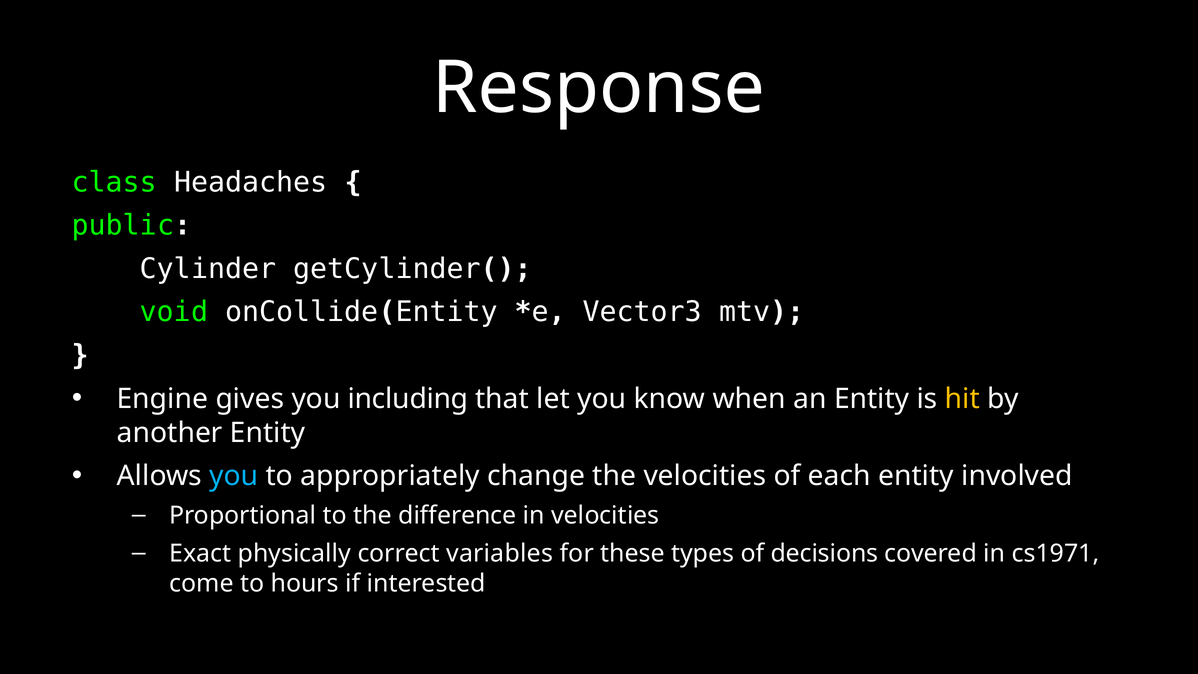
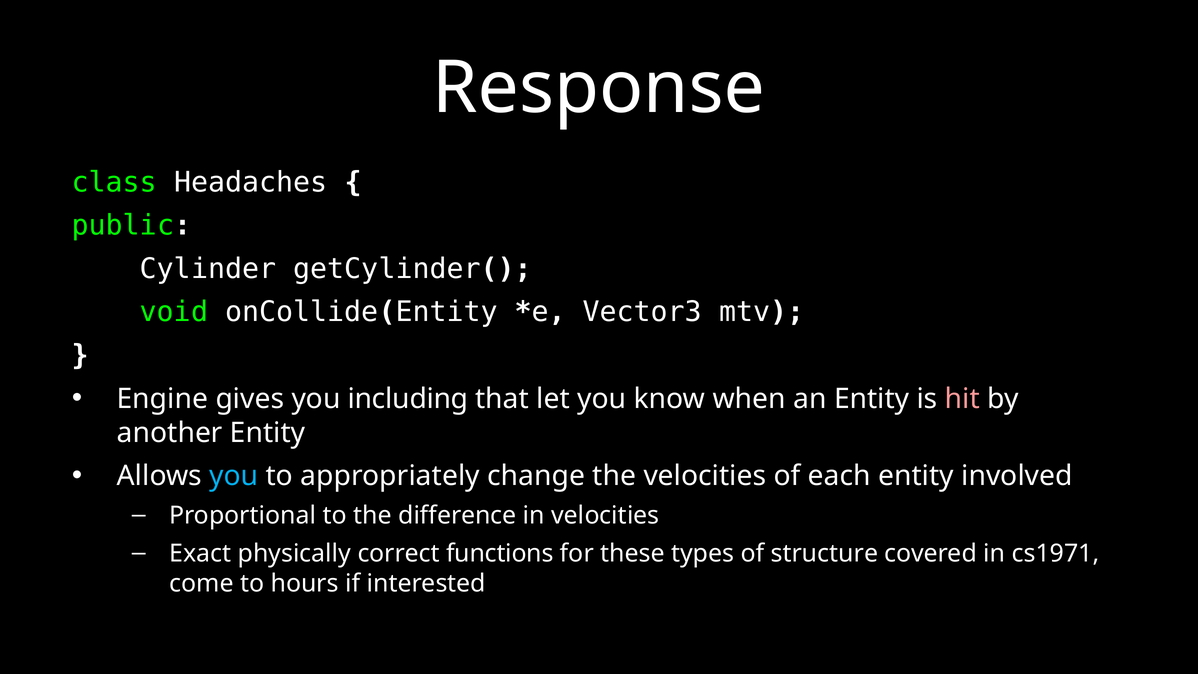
hit colour: yellow -> pink (962, 399)
variables: variables -> functions (500, 554)
decisions: decisions -> structure (824, 554)
